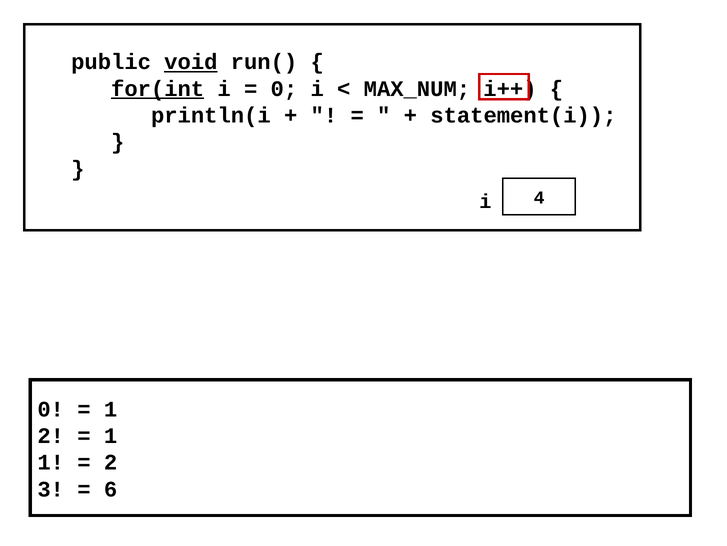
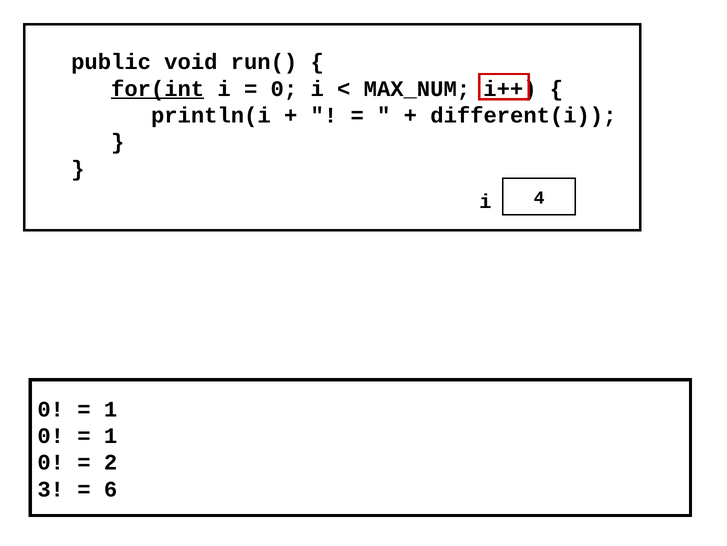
void underline: present -> none (191, 62)
statement(i: statement(i -> different(i (523, 115)
2: 2 -> 0 (51, 435)
1: 1 -> 0 (51, 462)
